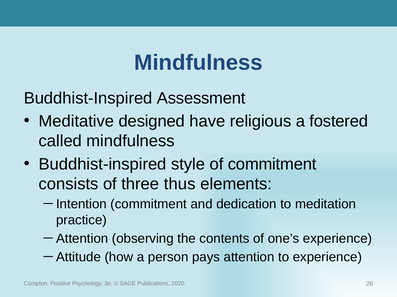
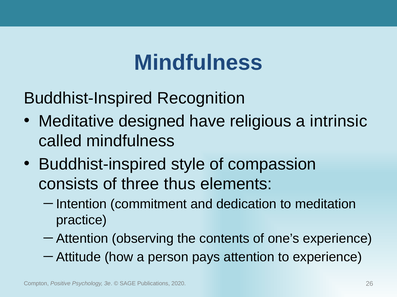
Assessment: Assessment -> Recognition (201, 98)
fostered: fostered -> intrinsic (339, 121)
of commitment: commitment -> compassion (272, 164)
